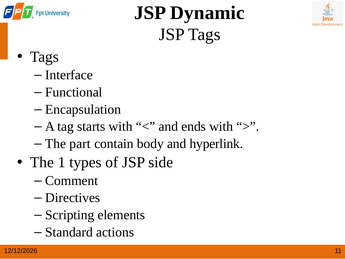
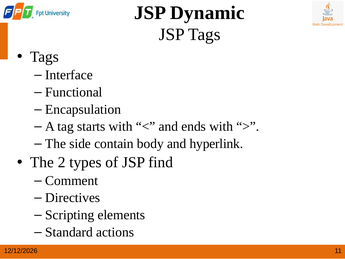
part: part -> side (80, 144)
1: 1 -> 2 (62, 162)
side: side -> find (161, 162)
